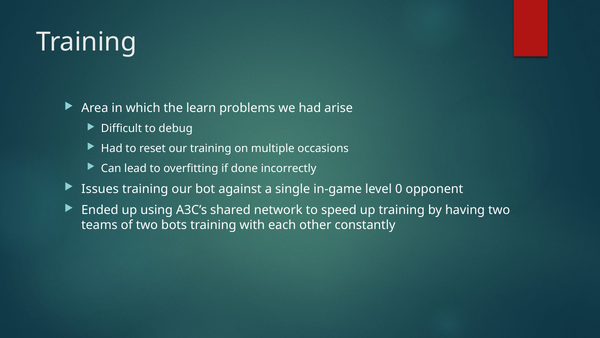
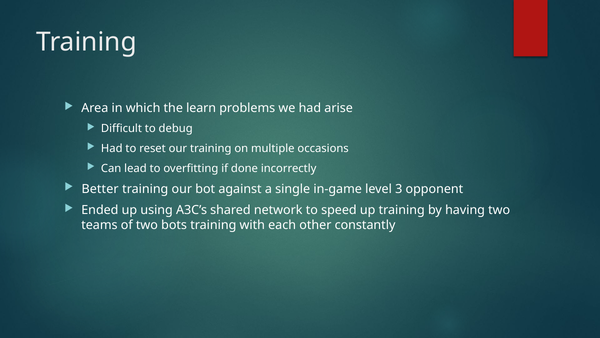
Issues: Issues -> Better (100, 189)
0: 0 -> 3 (399, 189)
